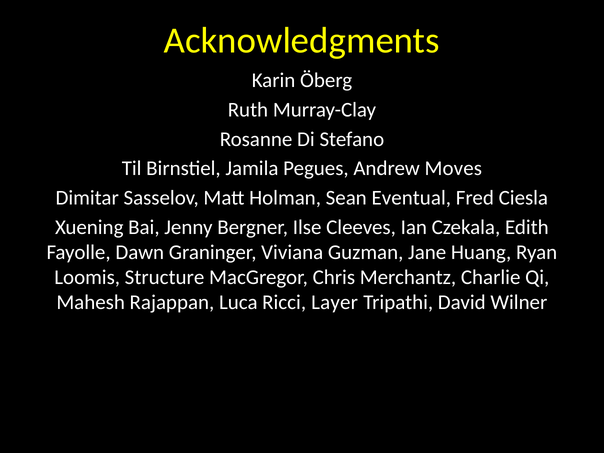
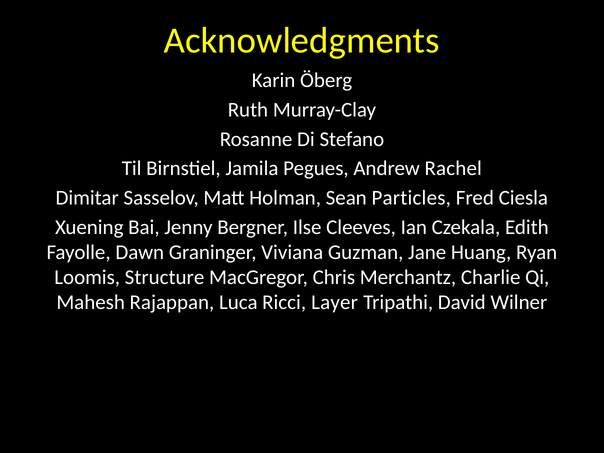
Moves: Moves -> Rachel (453, 169)
Eventual: Eventual -> Particles (411, 198)
